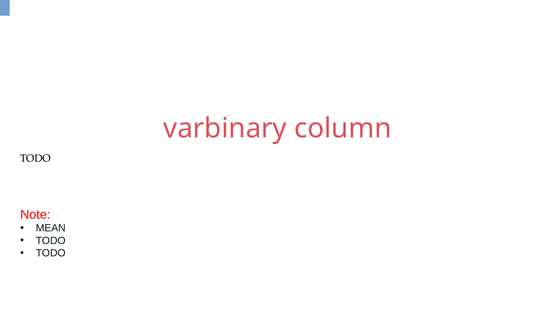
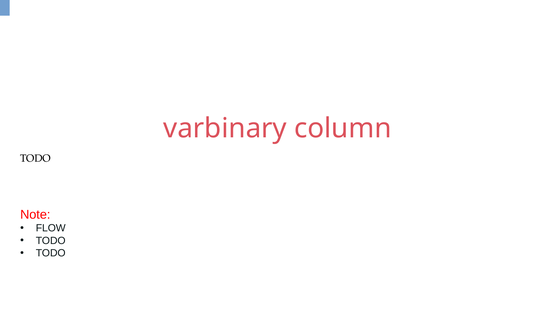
MEAN: MEAN -> FLOW (51, 228)
